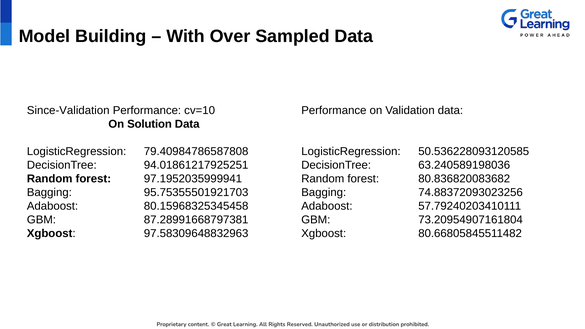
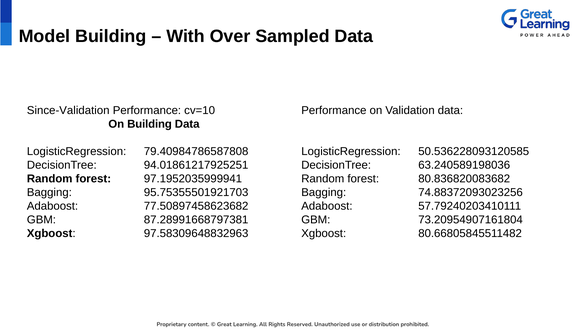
On Solution: Solution -> Building (150, 124)
80.15968325345458: 80.15968325345458 -> 77.50897458623682 (196, 206)
